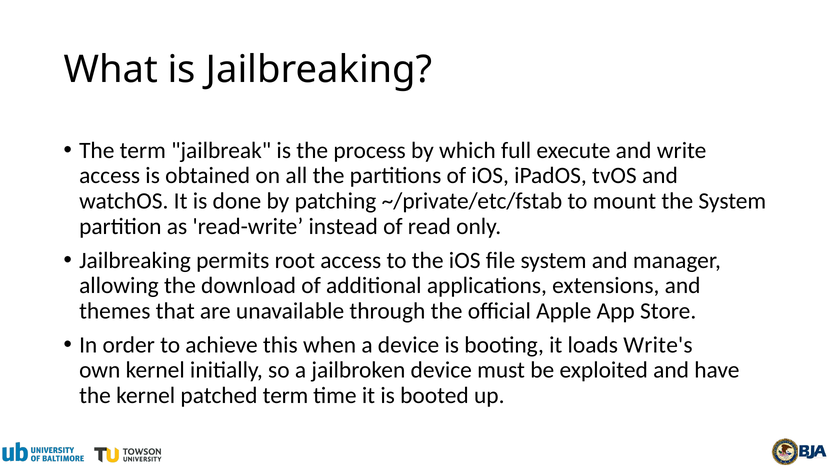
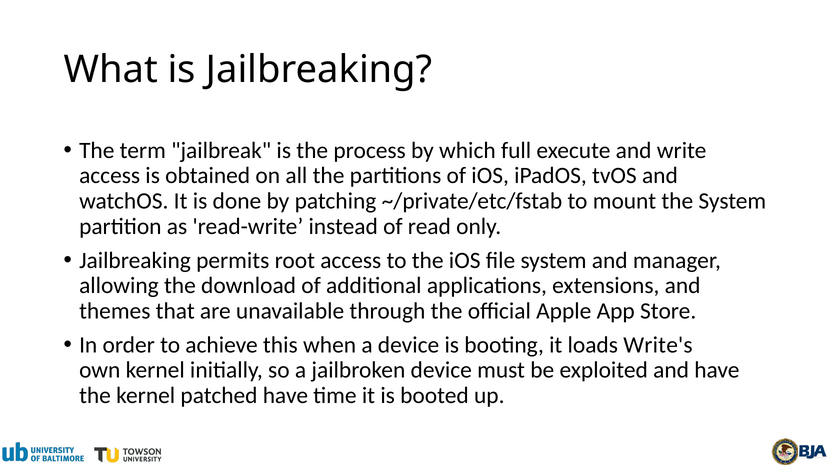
patched term: term -> have (285, 396)
